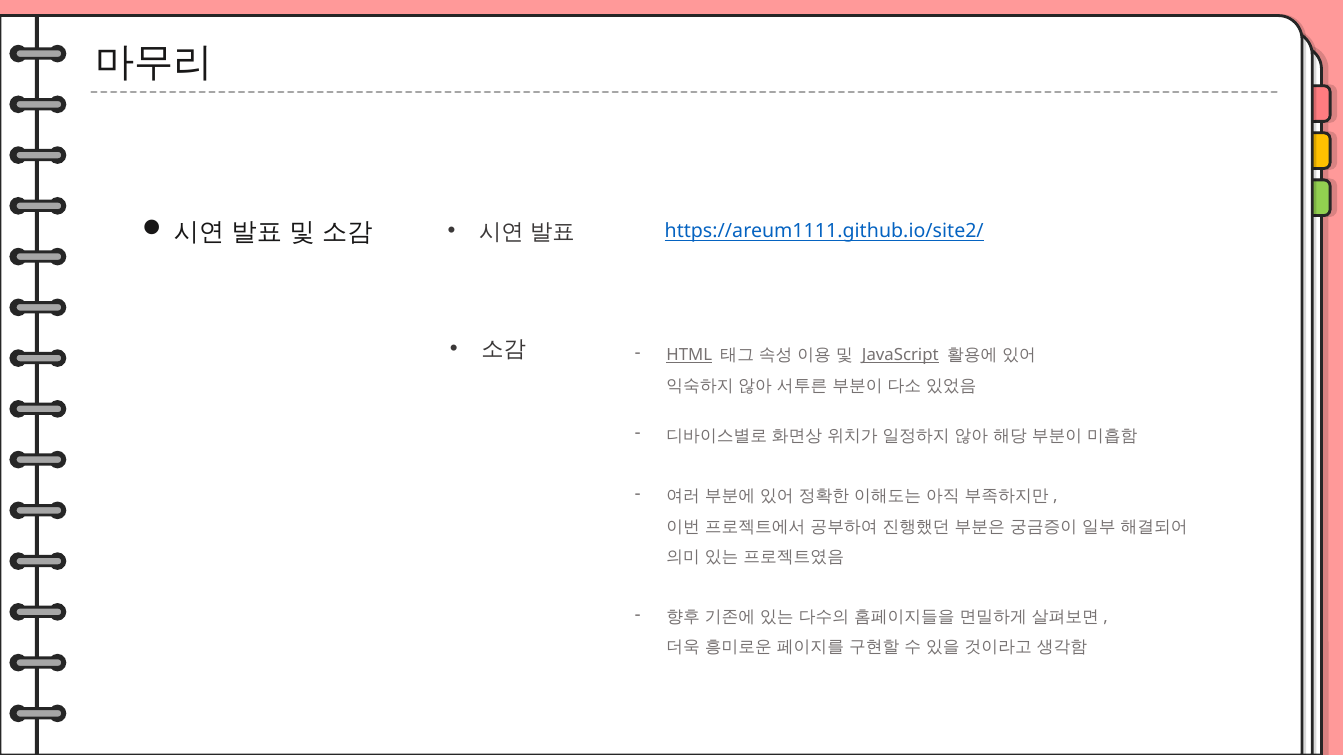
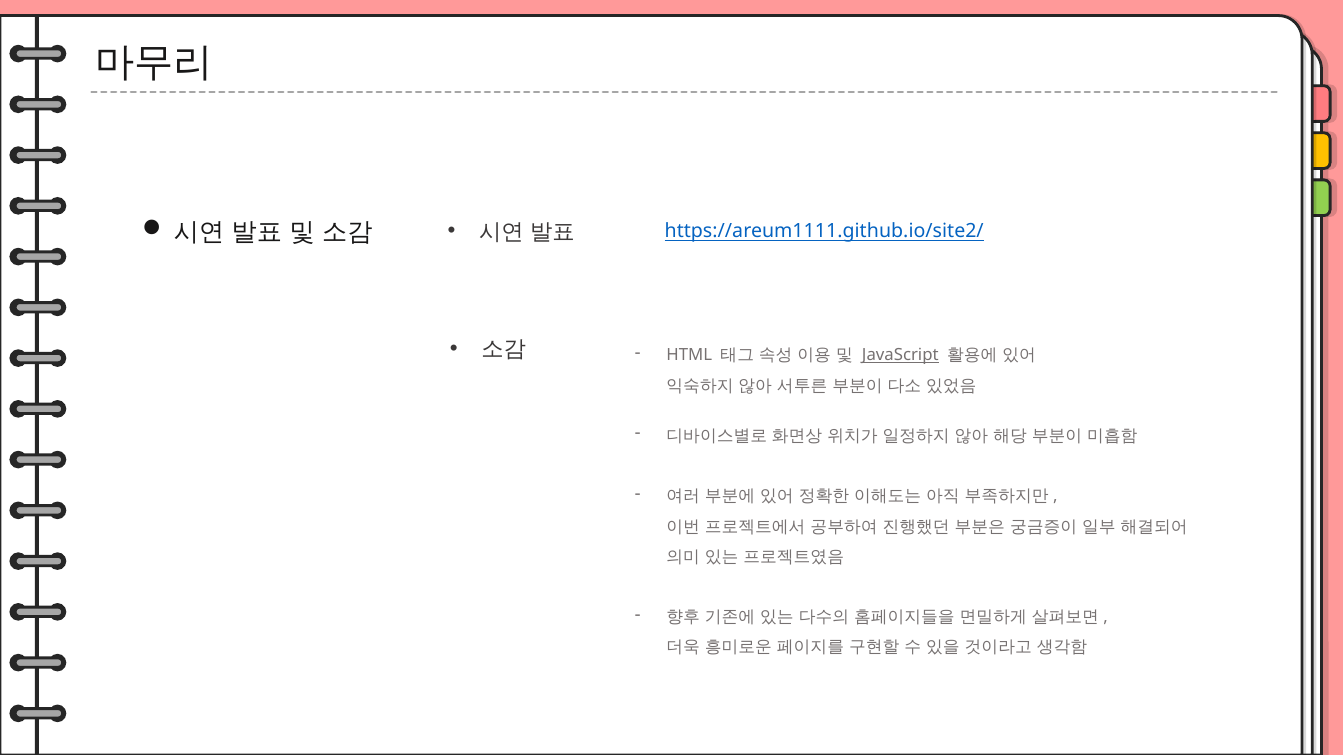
HTML underline: present -> none (689, 356)
